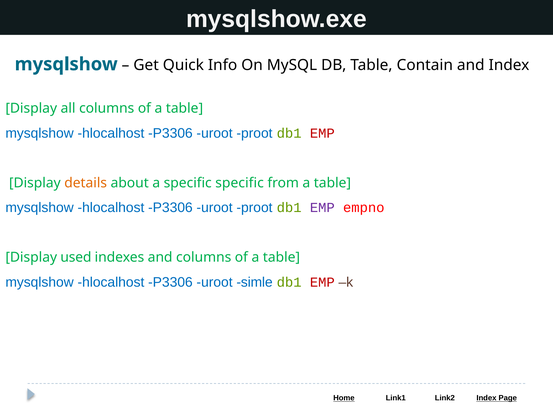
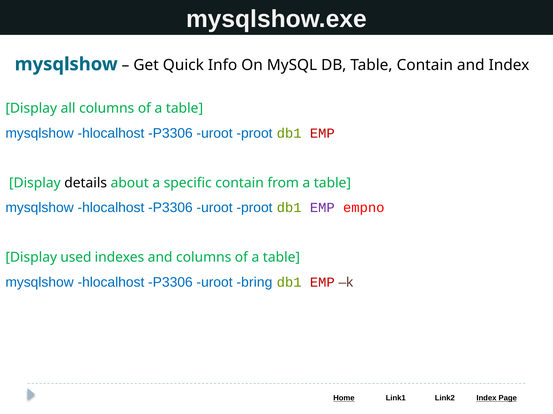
details colour: orange -> black (86, 183)
specific specific: specific -> contain (240, 183)
simle: simle -> bring (254, 283)
